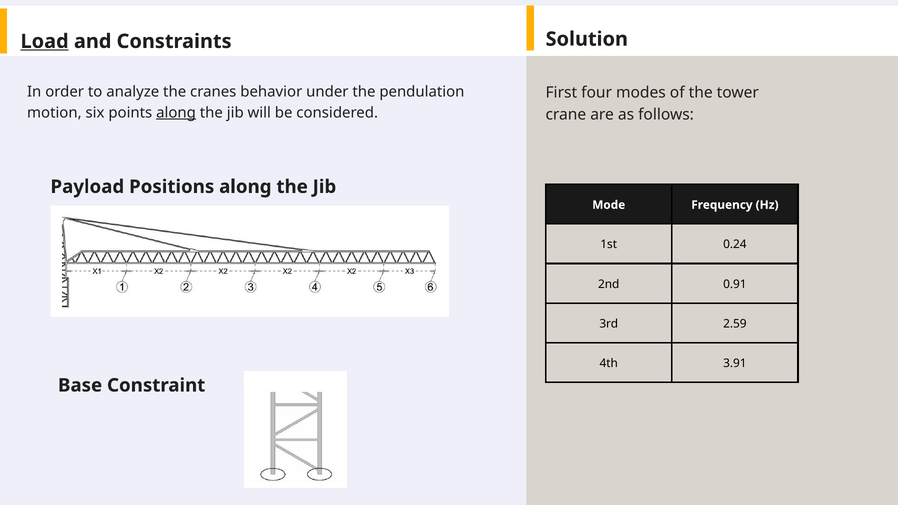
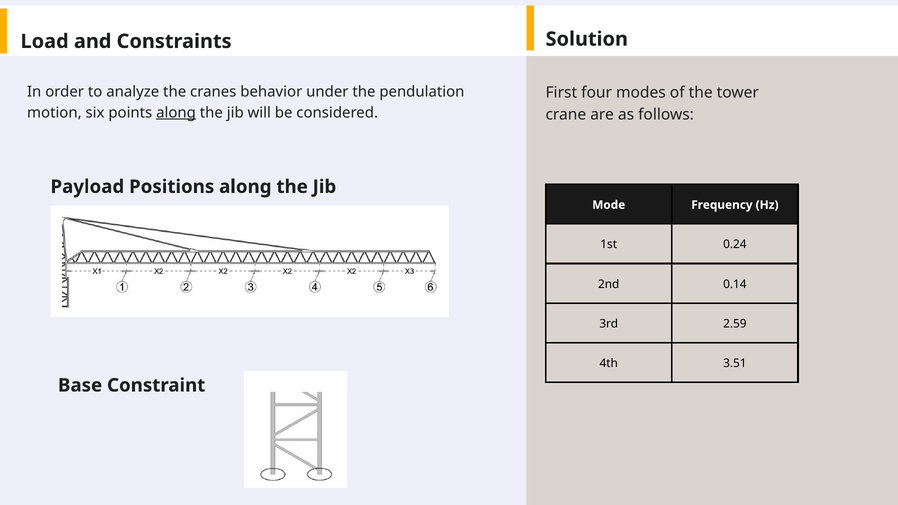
Load underline: present -> none (45, 41)
0.91: 0.91 -> 0.14 (735, 284)
3.91: 3.91 -> 3.51 (735, 364)
